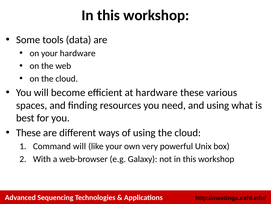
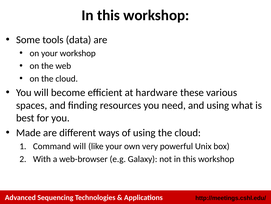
your hardware: hardware -> workshop (78, 53)
These: These -> Made (28, 132)
